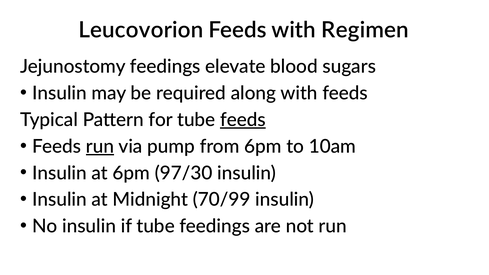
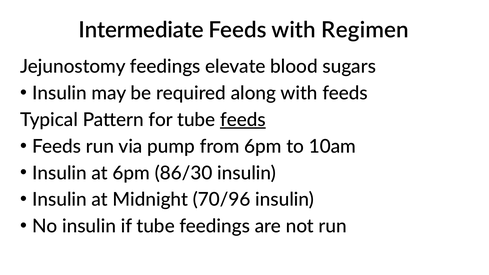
Leucovorion: Leucovorion -> Intermediate (141, 30)
run underline: present -> none (100, 146)
97/30: 97/30 -> 86/30 (184, 173)
70/99: 70/99 -> 70/96 (222, 200)
